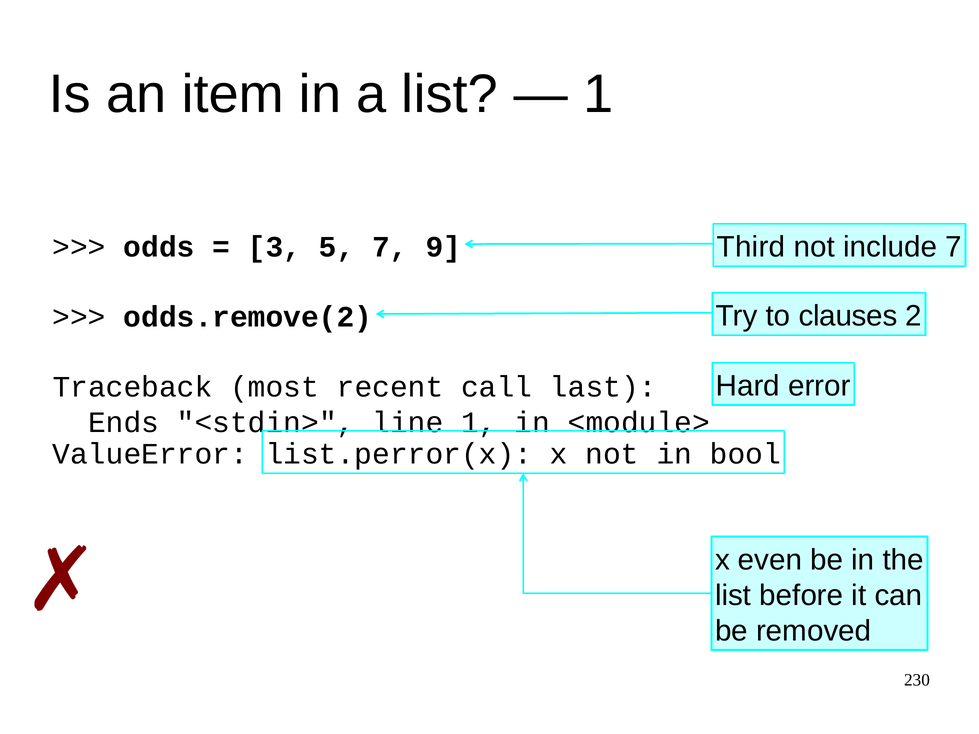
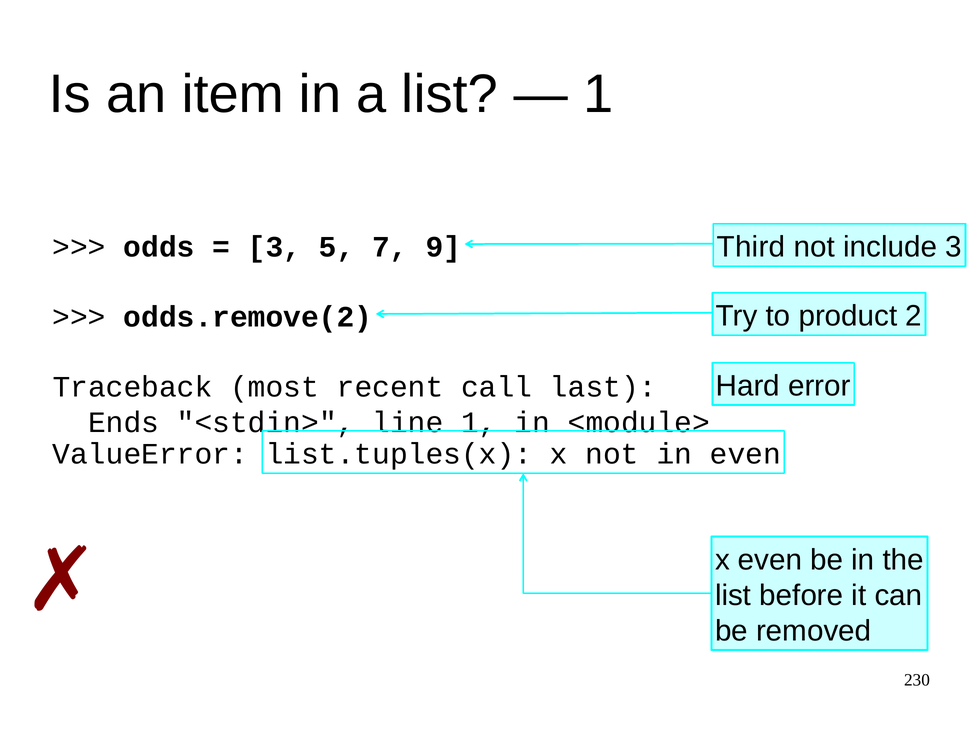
include 7: 7 -> 3 (954, 247)
clauses: clauses -> product (848, 316)
list.perror(x: list.perror(x -> list.tuples(x (399, 454)
in bool: bool -> even (745, 454)
